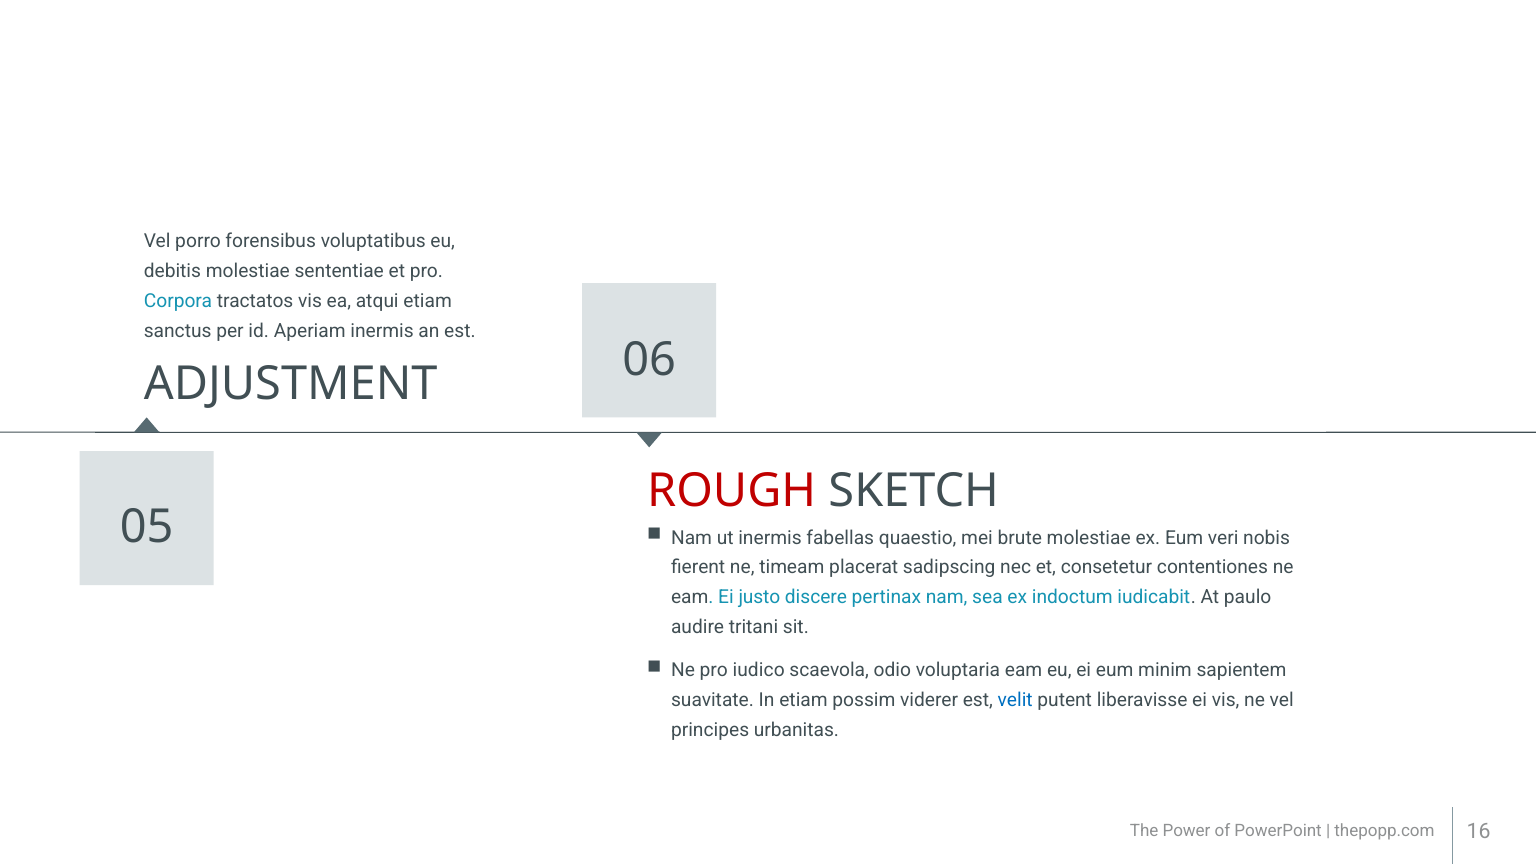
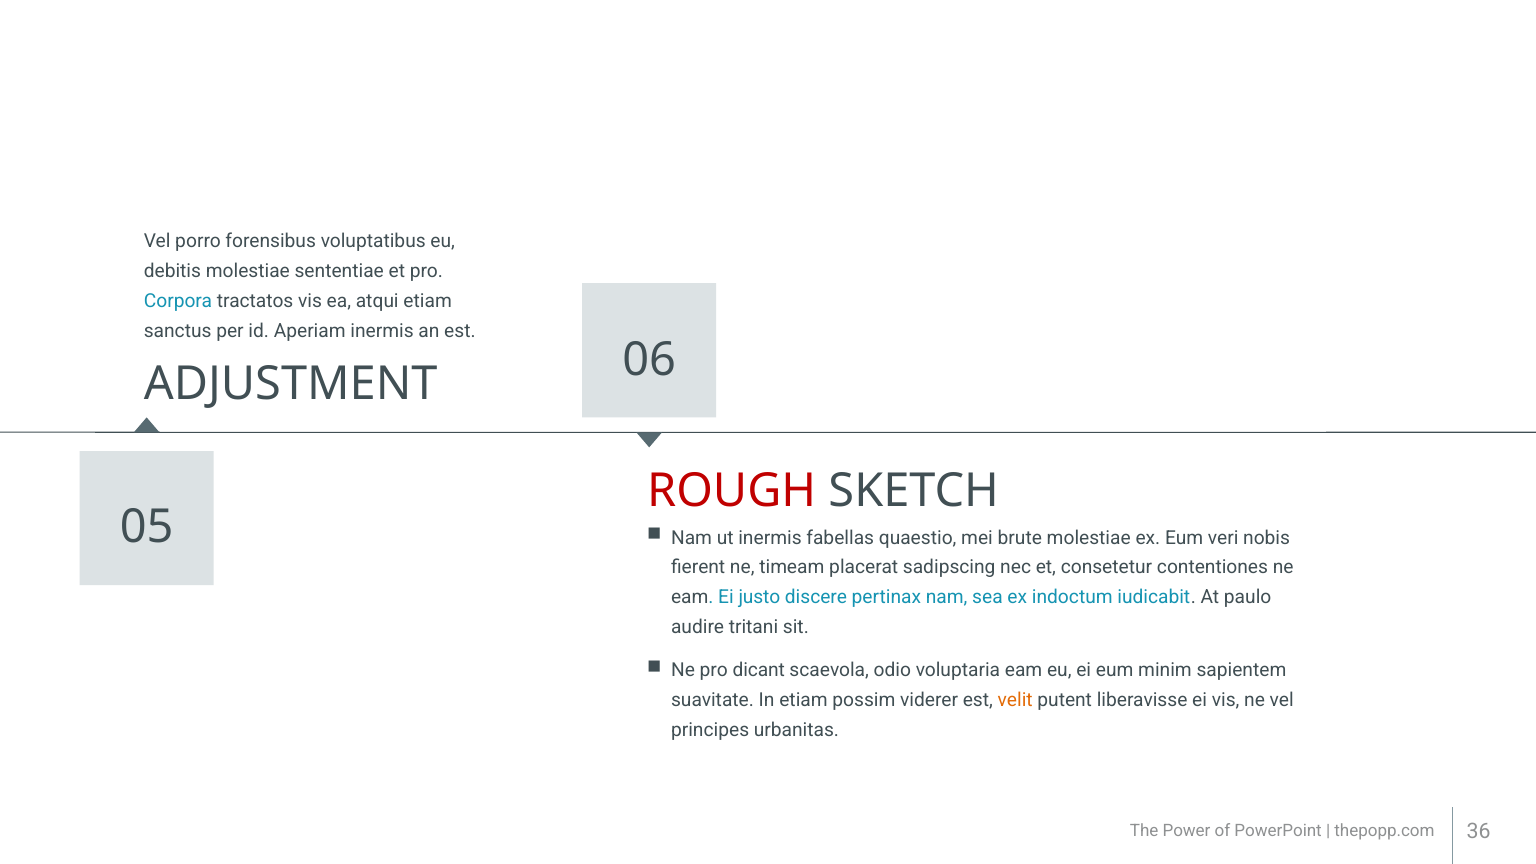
iudico: iudico -> dicant (759, 670)
velit colour: blue -> orange (1015, 700)
16: 16 -> 36 (1479, 831)
